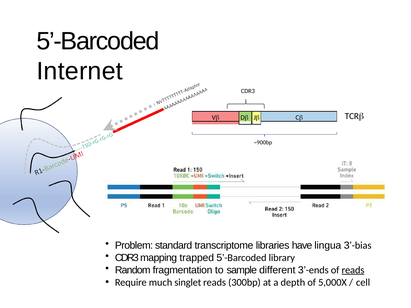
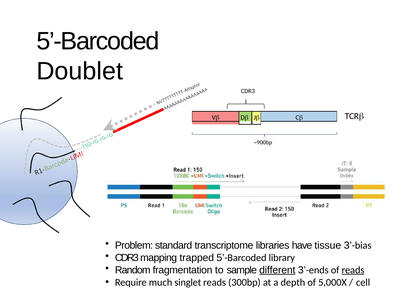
Internet: Internet -> Doublet (80, 71)
lingua: lingua -> tissue (328, 246)
different underline: none -> present (277, 270)
